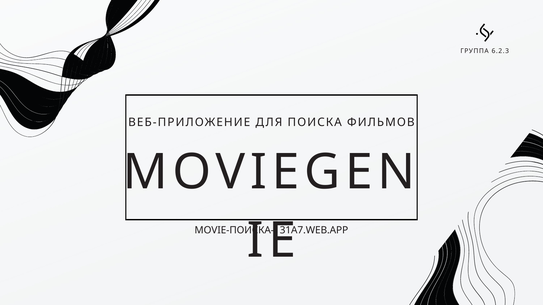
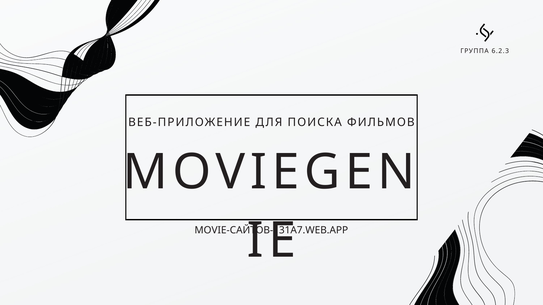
MOVIE-ПОИСКА-131A7.WEB.APP: MOVIE-ПОИСКА-131A7.WEB.APP -> MOVIE-САЙТОВ-131A7.WEB.APP (271, 231)
